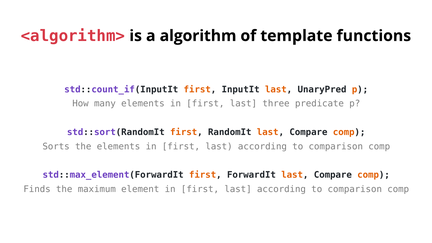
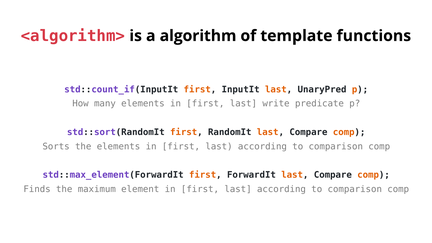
three: three -> write (276, 104)
